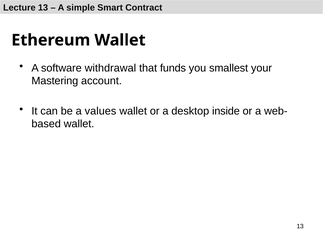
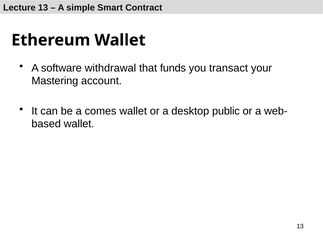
smallest: smallest -> transact (229, 68)
values: values -> comes (101, 111)
inside: inside -> public (226, 111)
